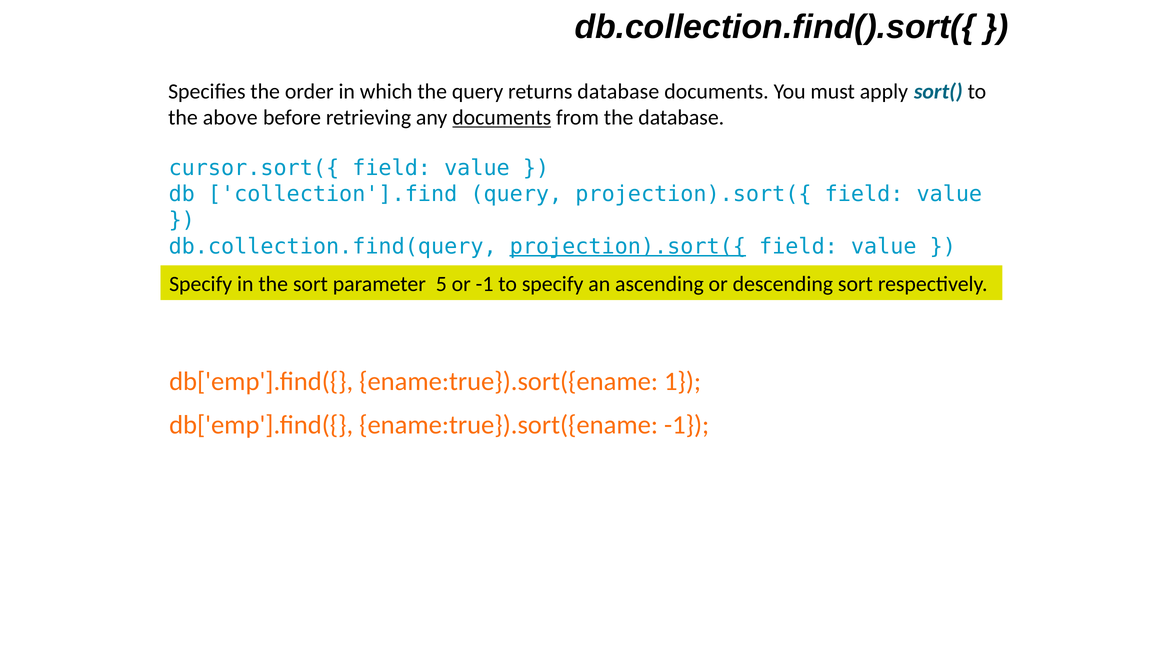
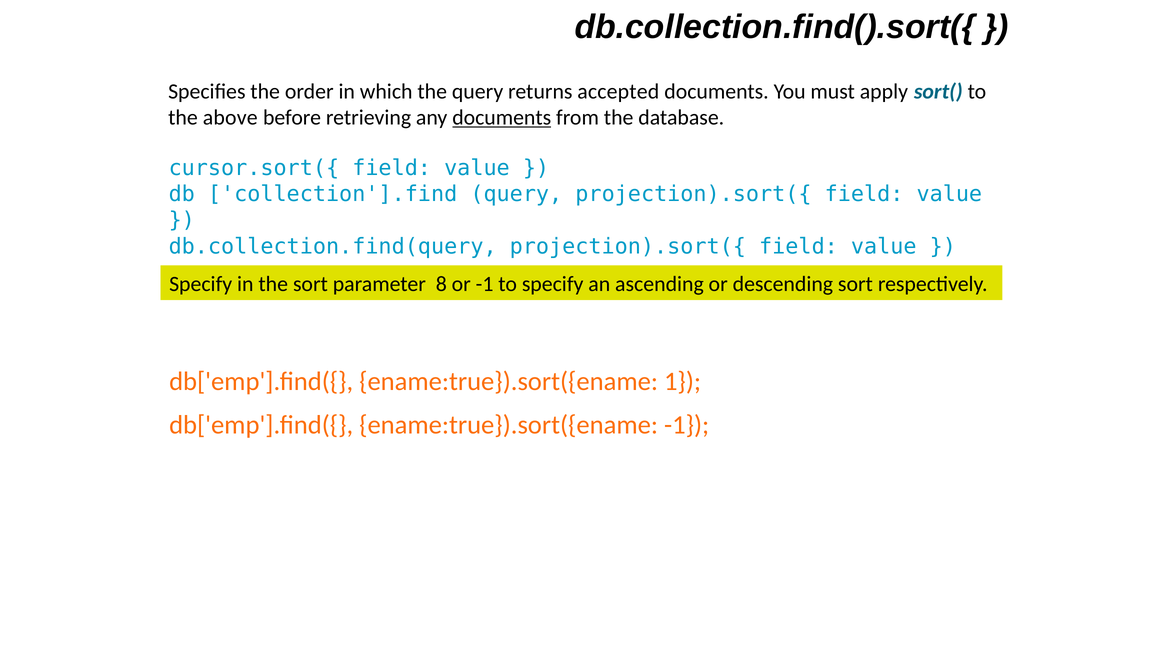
returns database: database -> accepted (618, 92)
projection).sort({ underline: present -> none (628, 247)
5: 5 -> 8 (441, 284)
